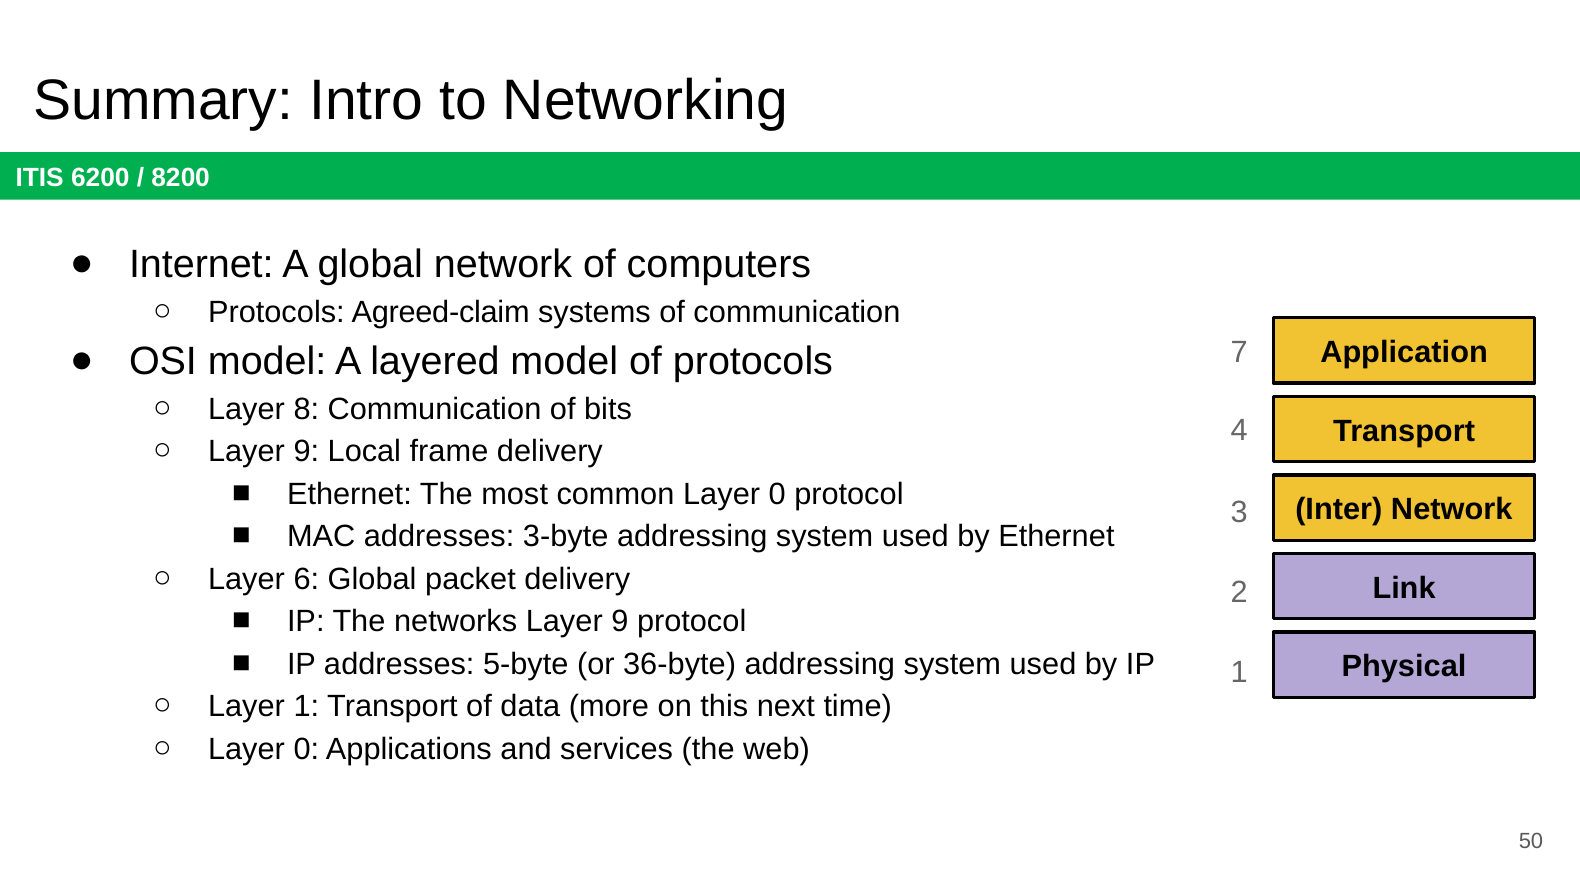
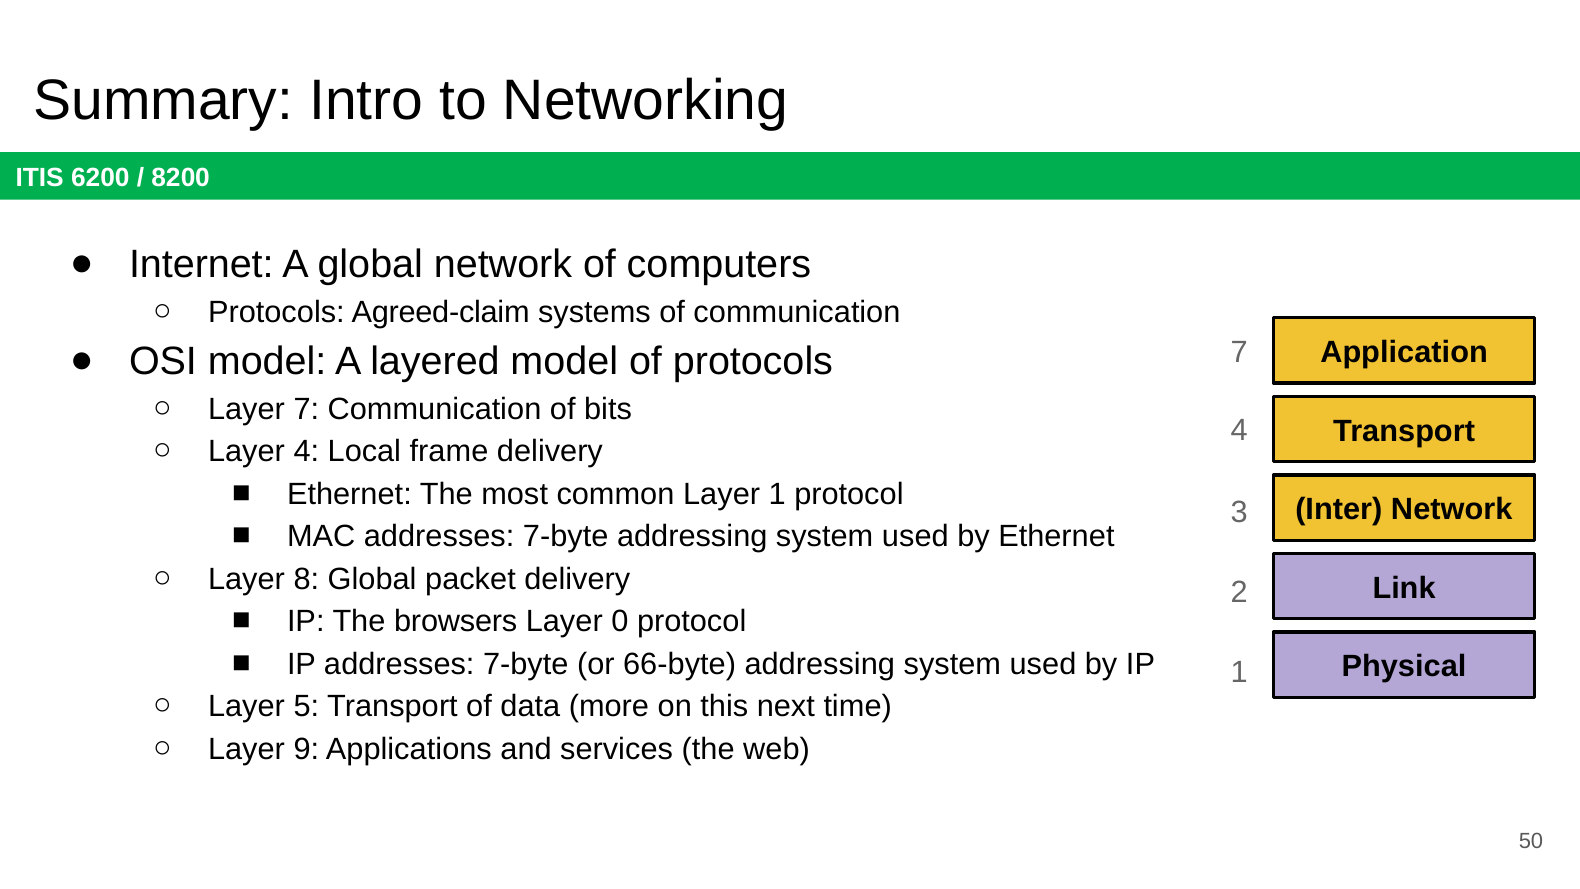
Layer 8: 8 -> 7 (306, 409)
9: 9 -> 4 (306, 451)
common Layer 0: 0 -> 1 (777, 494)
MAC addresses 3-byte: 3-byte -> 7-byte (566, 536)
6: 6 -> 8 (306, 579)
networks: networks -> browsers (456, 621)
9: 9 -> 0 (620, 621)
IP addresses 5-byte: 5-byte -> 7-byte (526, 664)
36-byte: 36-byte -> 66-byte (680, 664)
Layer 1: 1 -> 5 (306, 706)
0: 0 -> 9 (306, 749)
